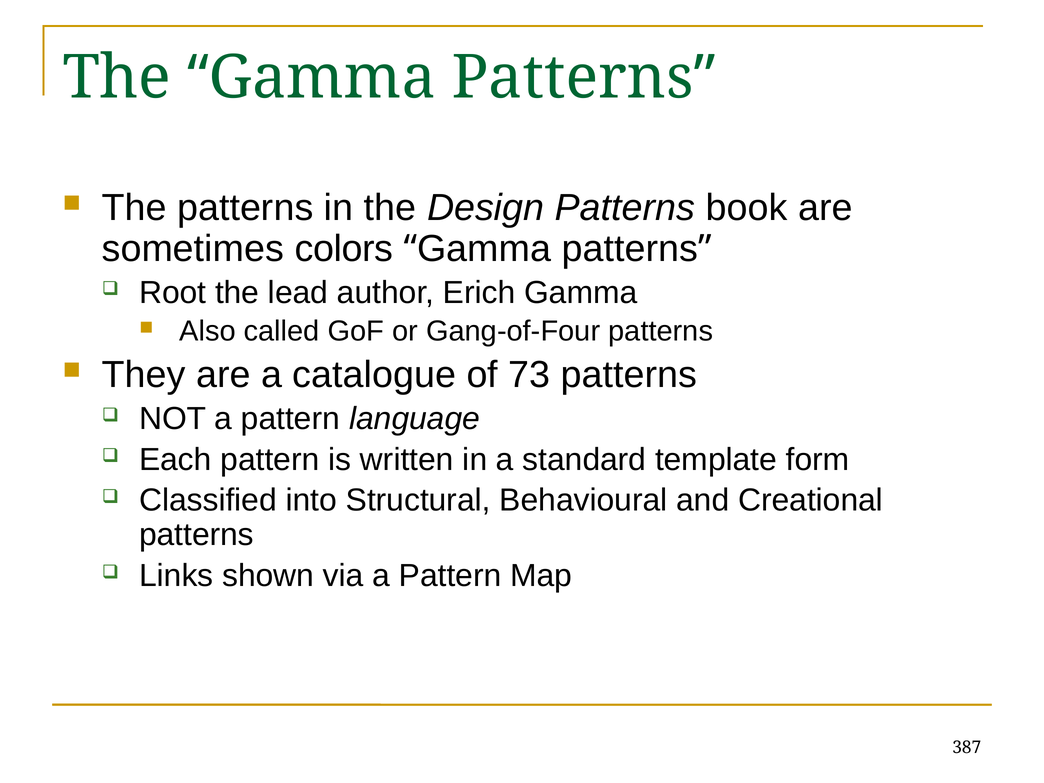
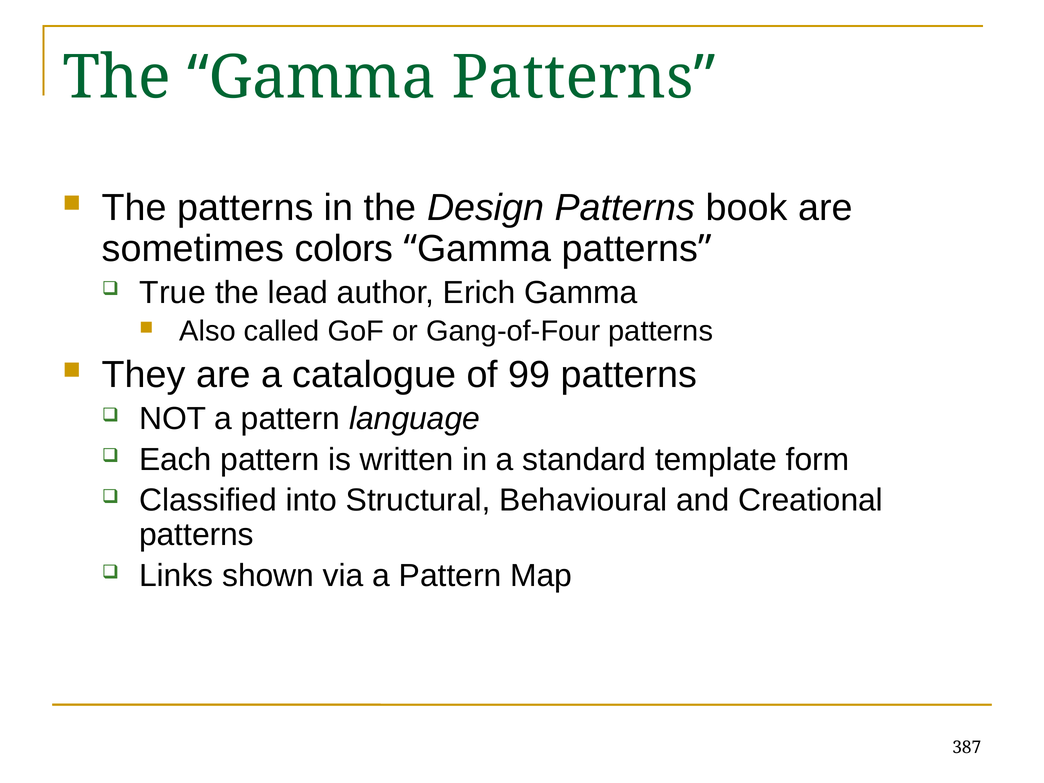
Root: Root -> True (173, 293)
73: 73 -> 99 (529, 375)
